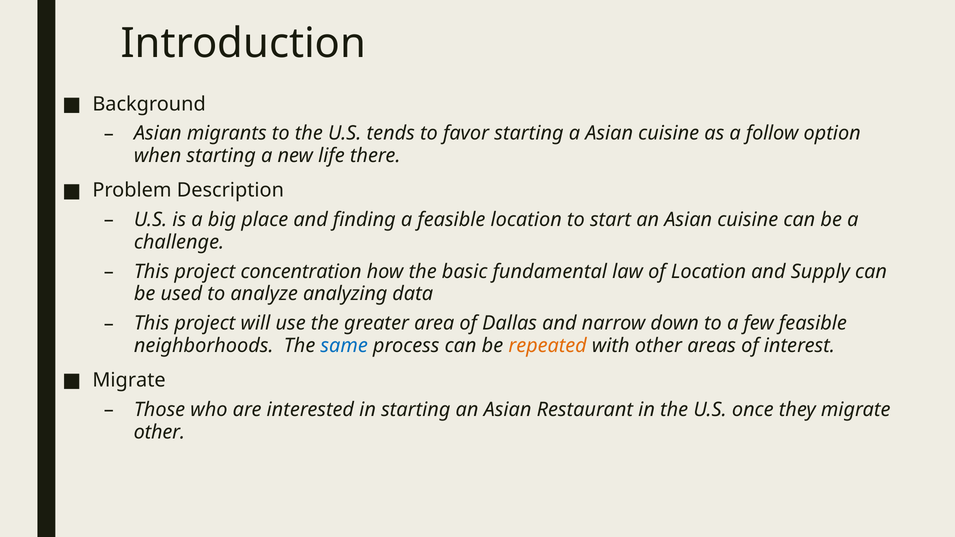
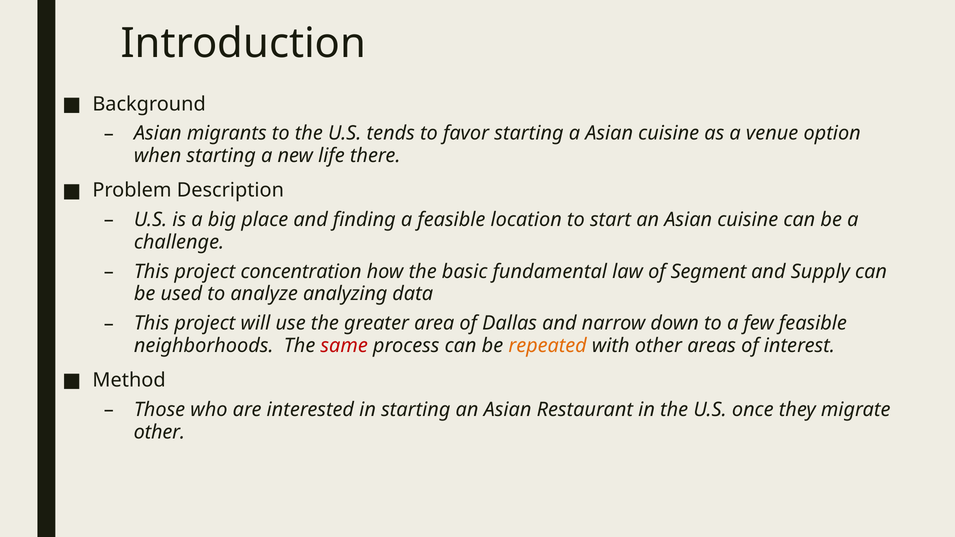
follow: follow -> venue (772, 133)
of Location: Location -> Segment (709, 272)
same colour: blue -> red (344, 346)
Migrate: Migrate -> Method (129, 380)
